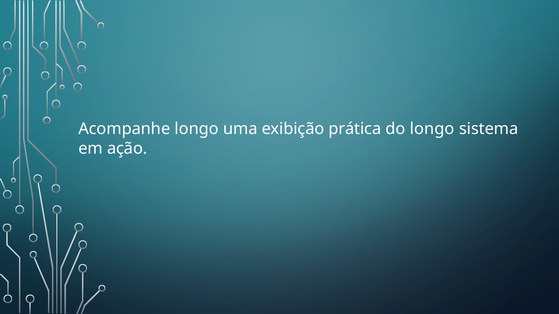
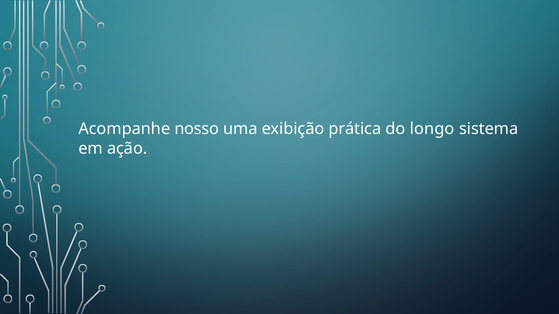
Acompanhe longo: longo -> nosso (197, 129)
